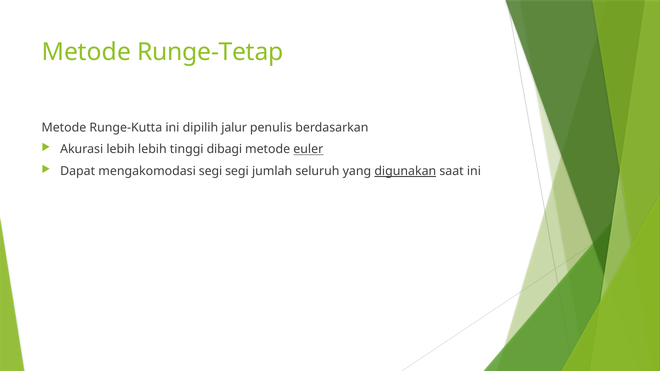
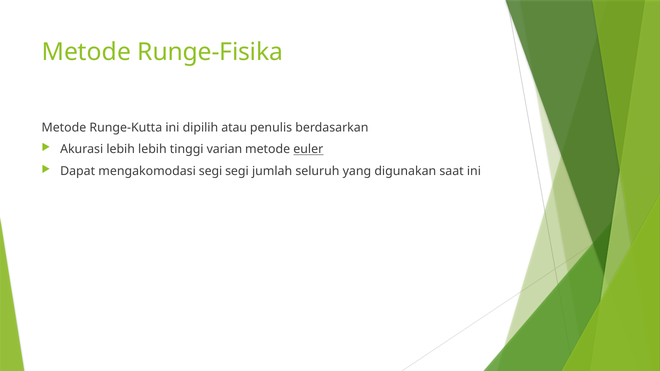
Runge-Tetap: Runge-Tetap -> Runge-Fisika (210, 52)
jalur: jalur -> atau (234, 128)
dibagi: dibagi -> varian (224, 149)
digunakan underline: present -> none (405, 171)
